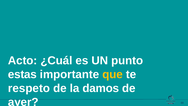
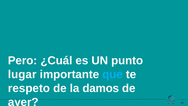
Acto: Acto -> Pero (23, 60)
estas: estas -> lugar (22, 74)
que colour: yellow -> light blue (113, 74)
